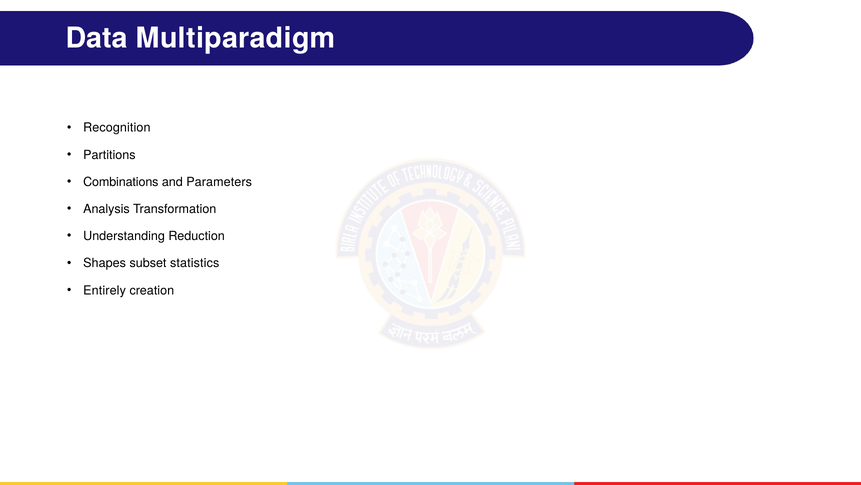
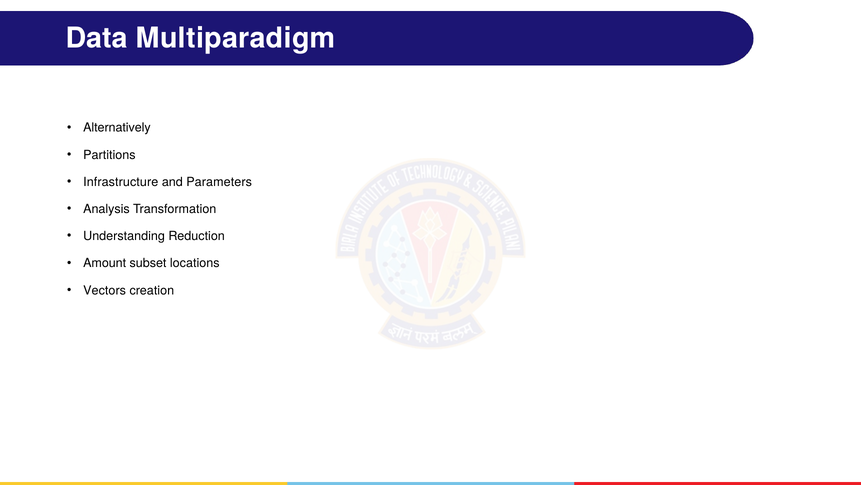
Recognition: Recognition -> Alternatively (117, 128)
Combinations: Combinations -> Infrastructure (121, 182)
Shapes: Shapes -> Amount (105, 263)
statistics: statistics -> locations (195, 263)
Entirely: Entirely -> Vectors (105, 290)
